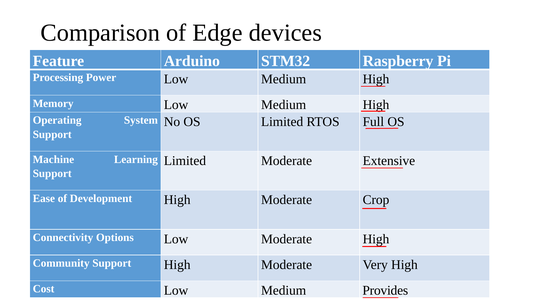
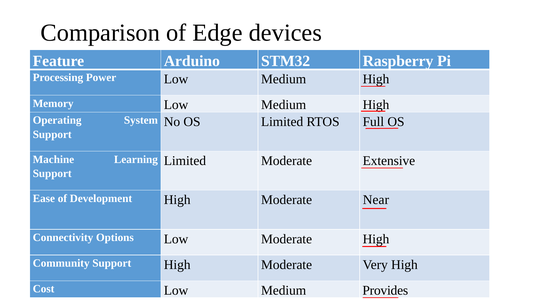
Crop: Crop -> Near (376, 200)
